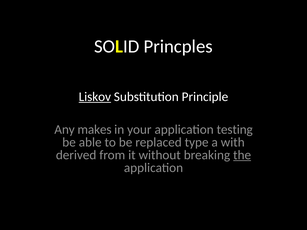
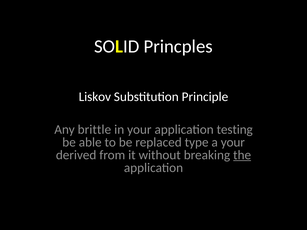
Liskov underline: present -> none (95, 97)
makes: makes -> brittle (94, 130)
a with: with -> your (233, 142)
